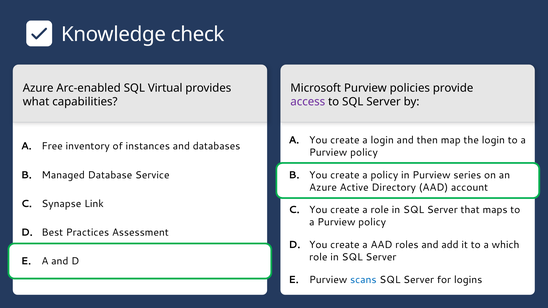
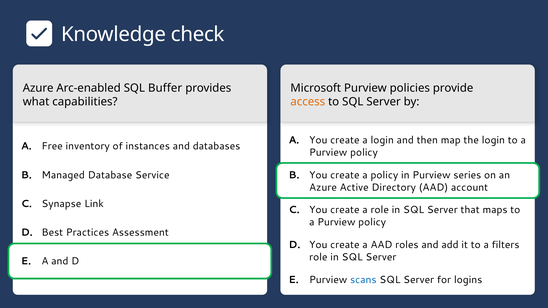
Virtual: Virtual -> Buffer (165, 88)
access colour: purple -> orange (308, 102)
which: which -> filters (506, 245)
